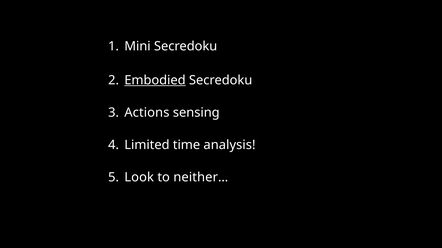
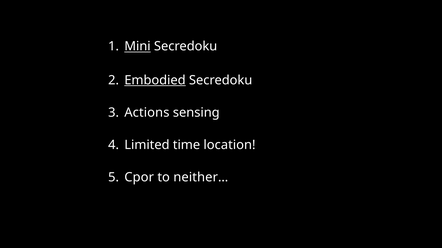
Mini underline: none -> present (137, 46)
analysis: analysis -> location (230, 145)
Look: Look -> Cpor (139, 178)
